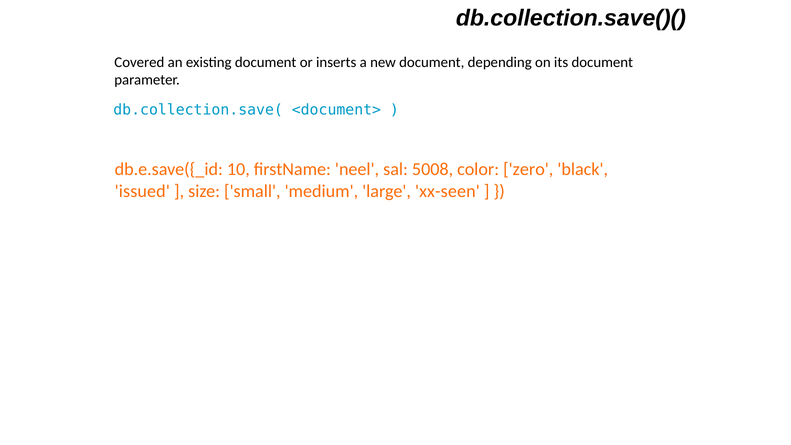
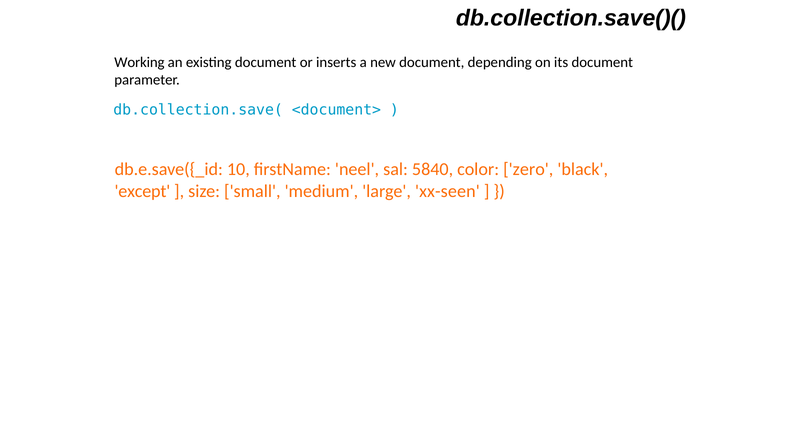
Covered: Covered -> Working (139, 62)
5008: 5008 -> 5840 (433, 169)
issued: issued -> except (142, 191)
